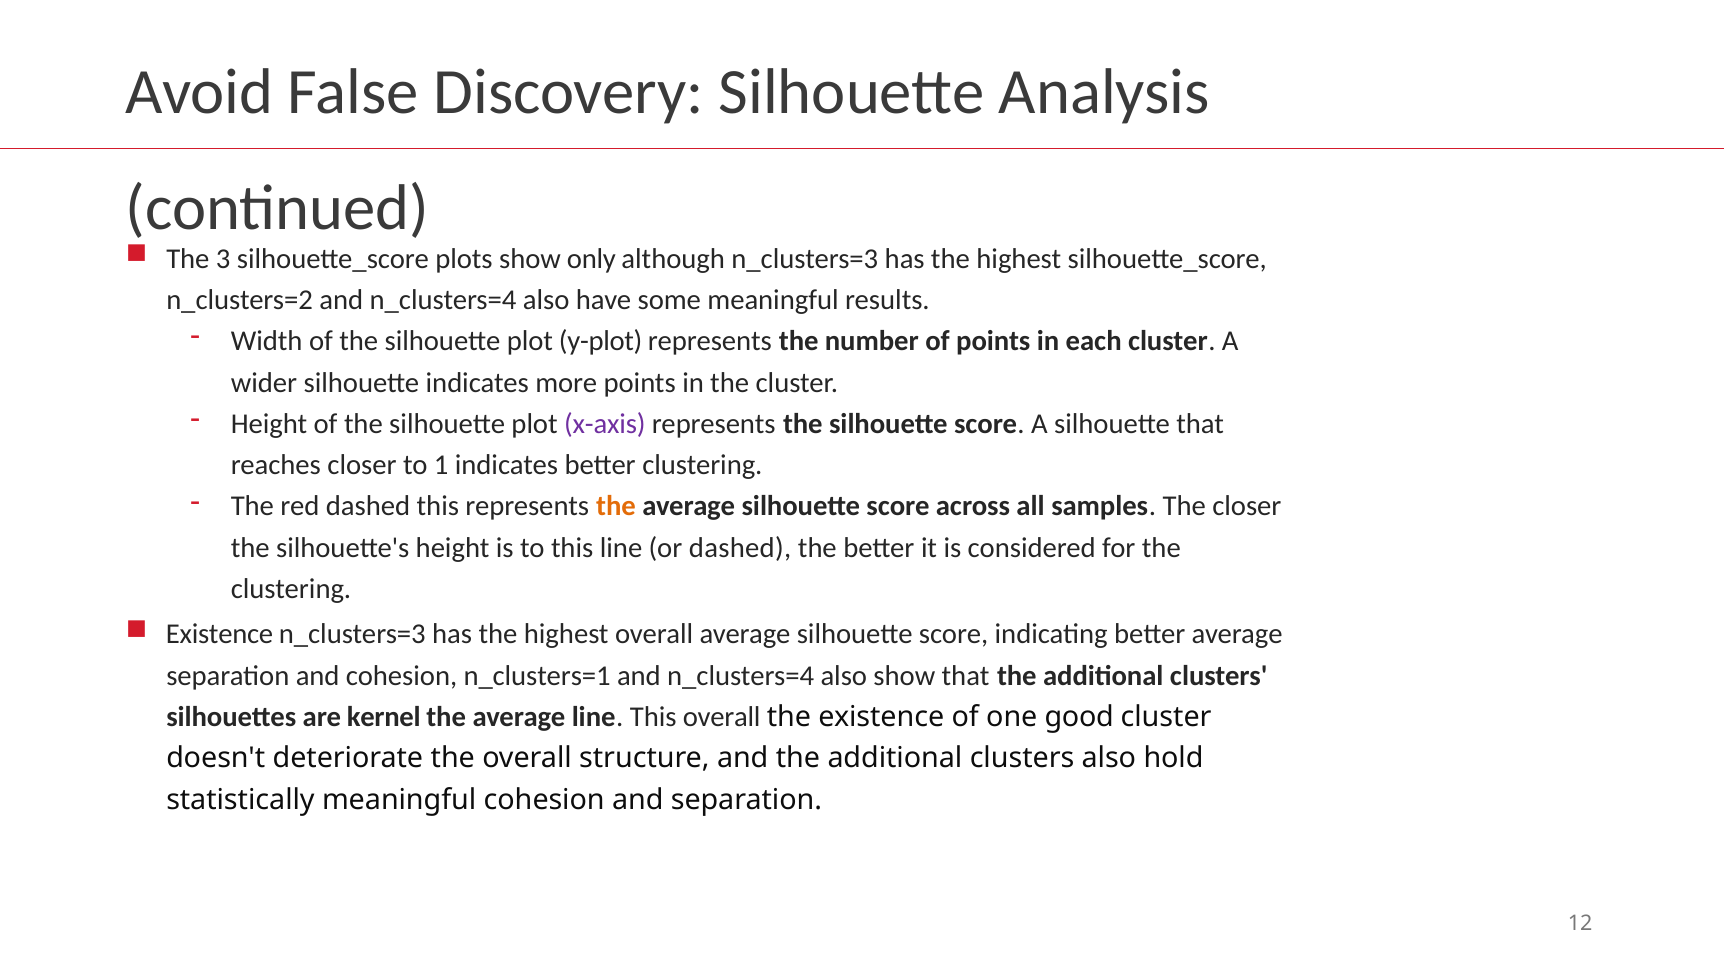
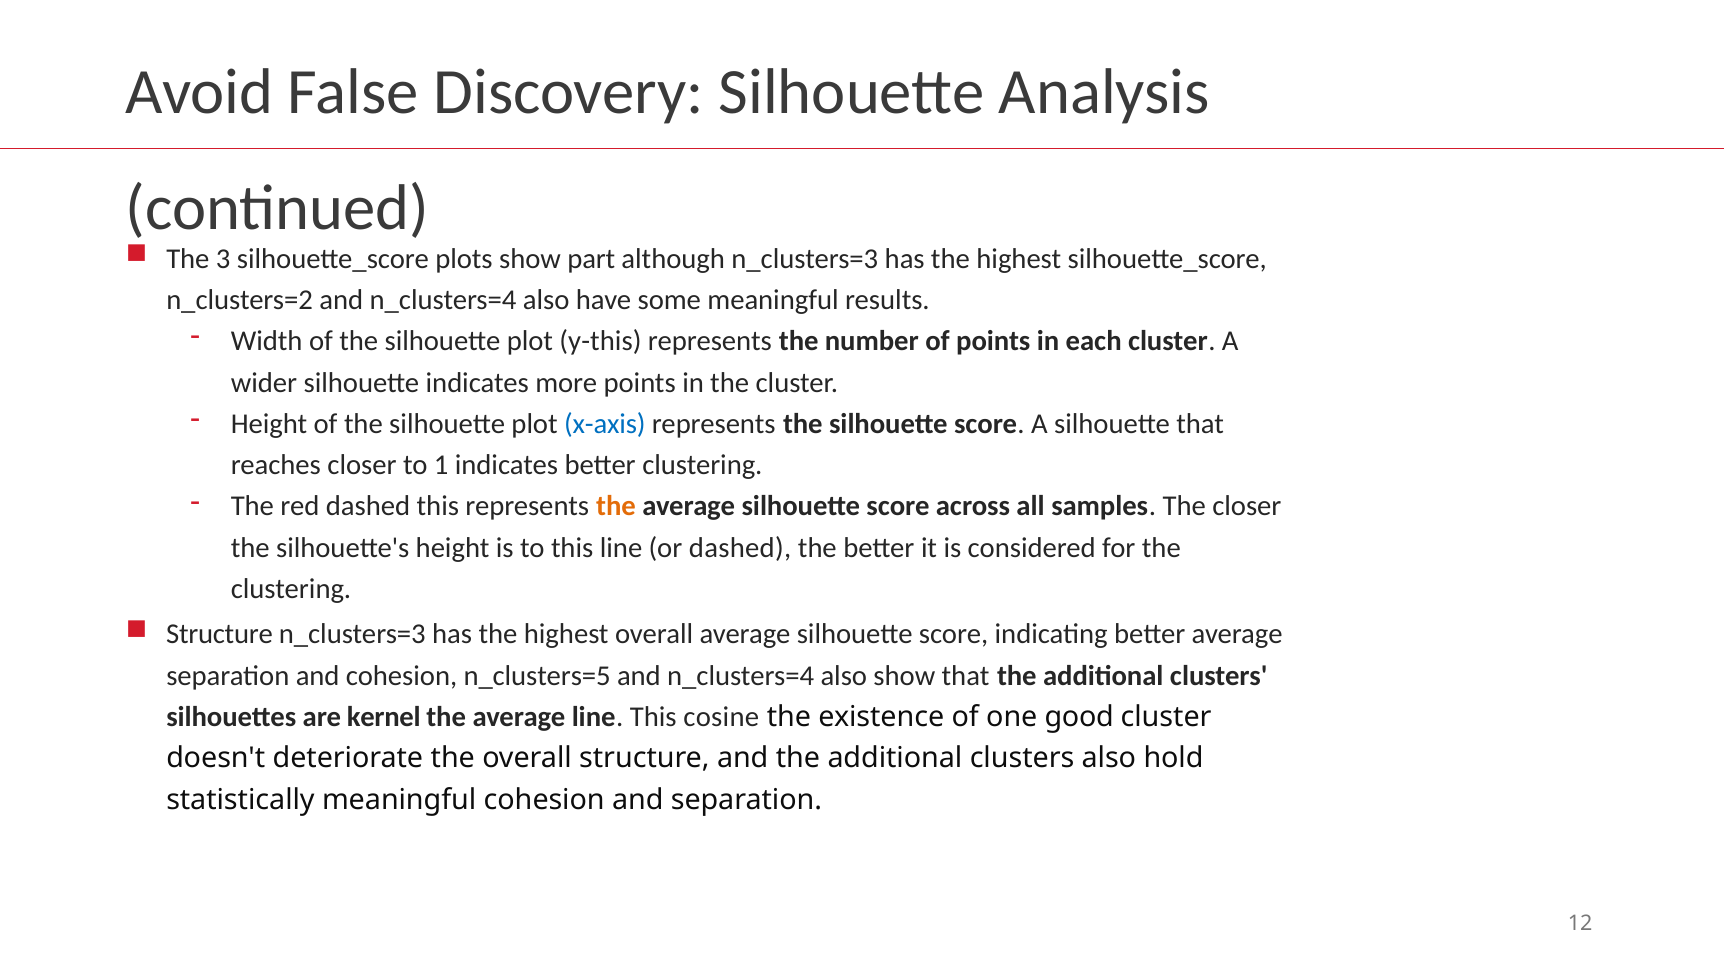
only: only -> part (591, 259)
y-plot: y-plot -> y-this (601, 342)
x-axis colour: purple -> blue (605, 424)
Existence: Existence -> Structure (220, 635)
n_clusters=1: n_clusters=1 -> n_clusters=5 (537, 676)
This overall: overall -> cosine (721, 718)
